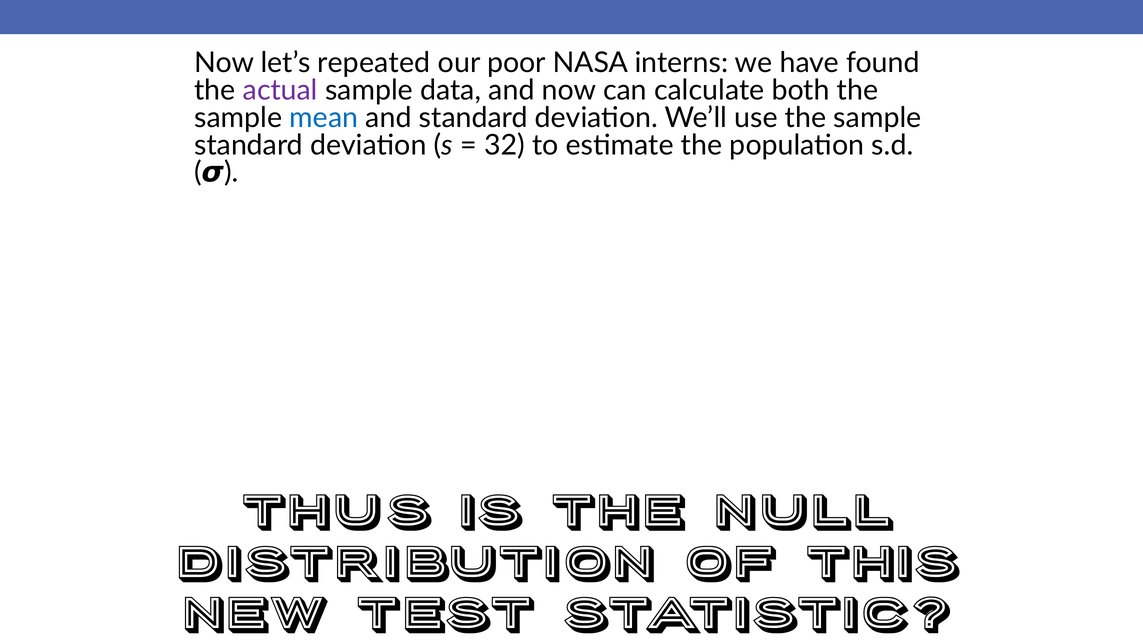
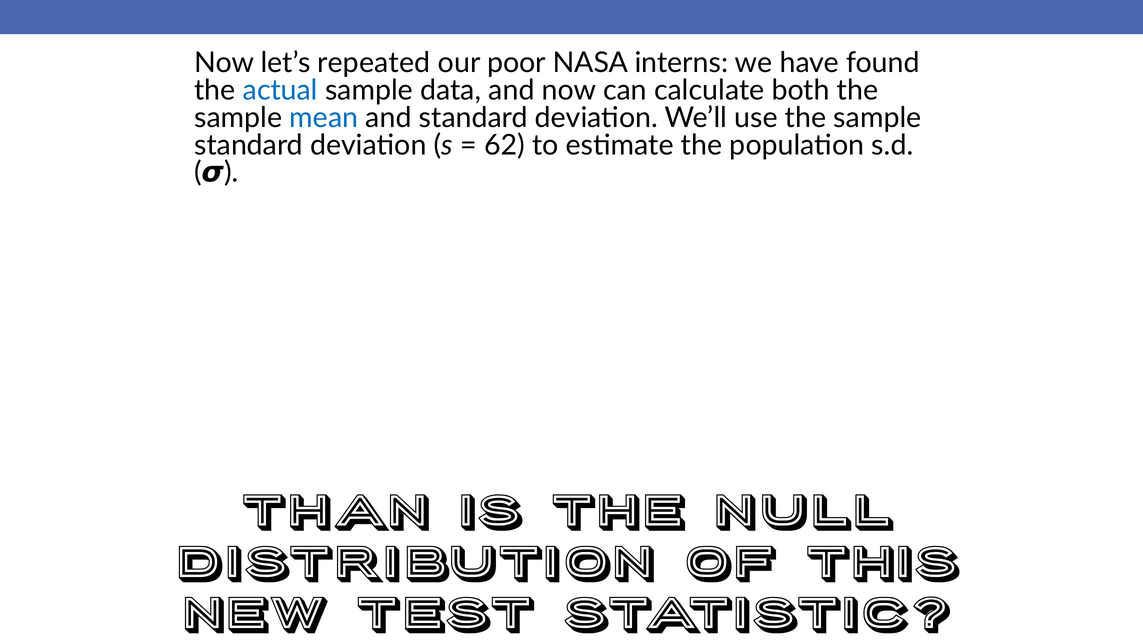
actual colour: purple -> blue (280, 90)
32: 32 -> 62 (504, 145)
Thus: Thus -> Than (339, 511)
